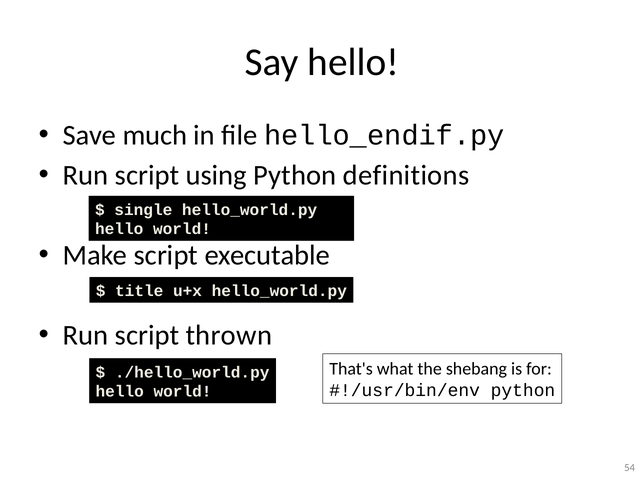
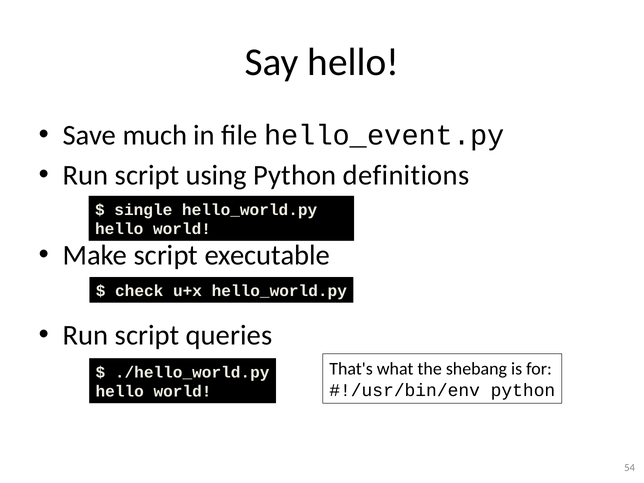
hello_endif.py: hello_endif.py -> hello_event.py (384, 135)
title: title -> check (139, 291)
thrown: thrown -> queries (229, 336)
